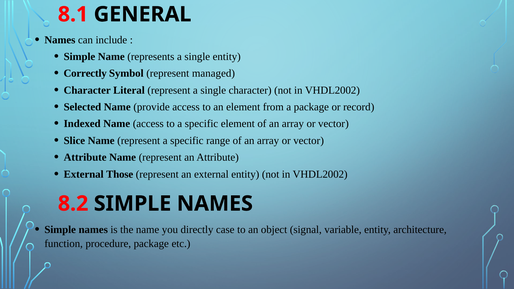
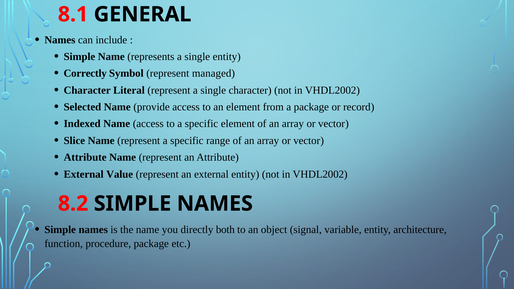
Those: Those -> Value (120, 174)
case: case -> both (225, 230)
